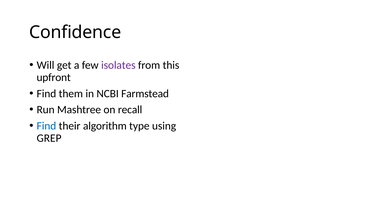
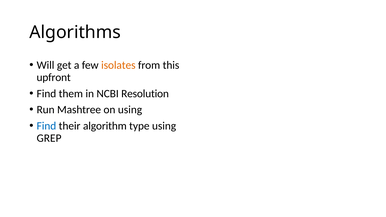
Confidence: Confidence -> Algorithms (75, 32)
isolates colour: purple -> orange (118, 65)
Farmstead: Farmstead -> Resolution (145, 94)
on recall: recall -> using (130, 110)
